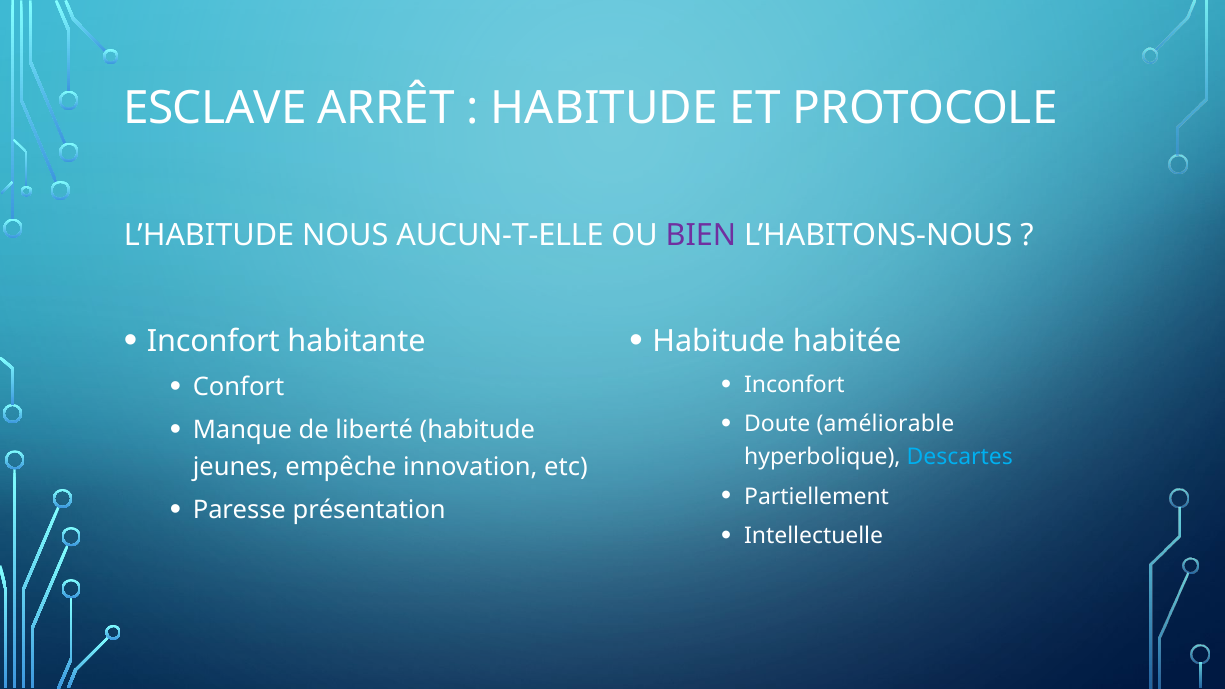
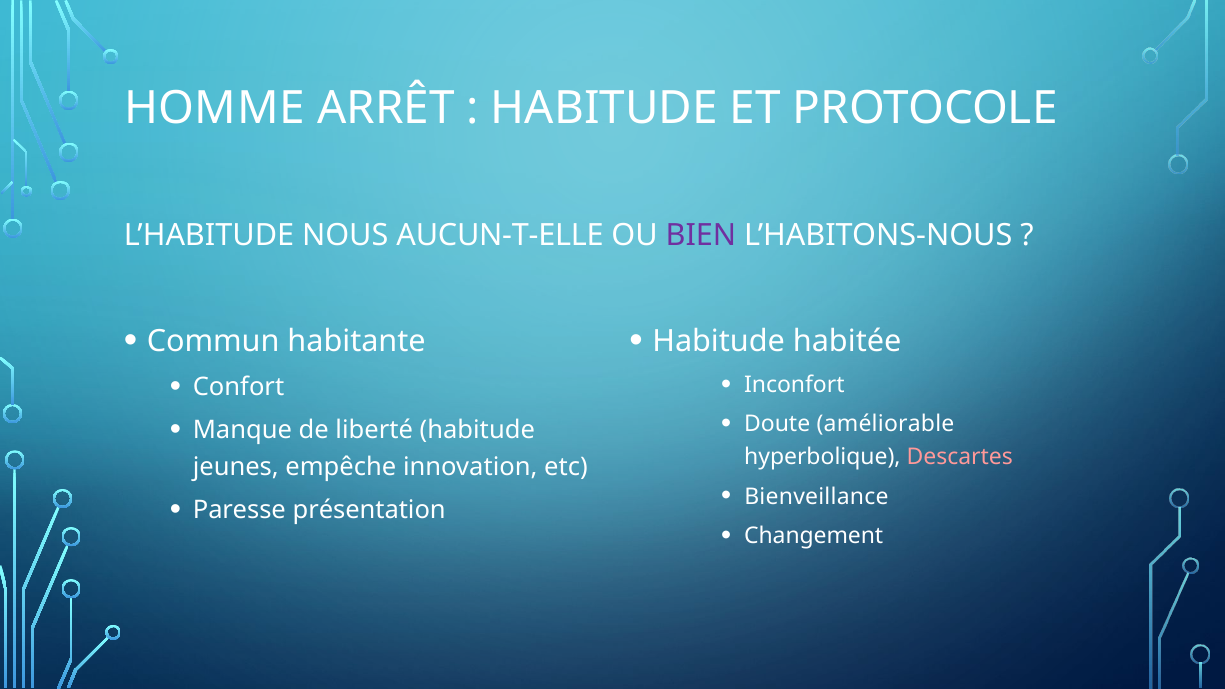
ESCLAVE: ESCLAVE -> HOMME (214, 109)
Inconfort: Inconfort -> Commun (213, 341)
Descartes colour: light blue -> pink (960, 457)
Partiellement: Partiellement -> Bienveillance (816, 497)
Intellectuelle: Intellectuelle -> Changement (814, 536)
